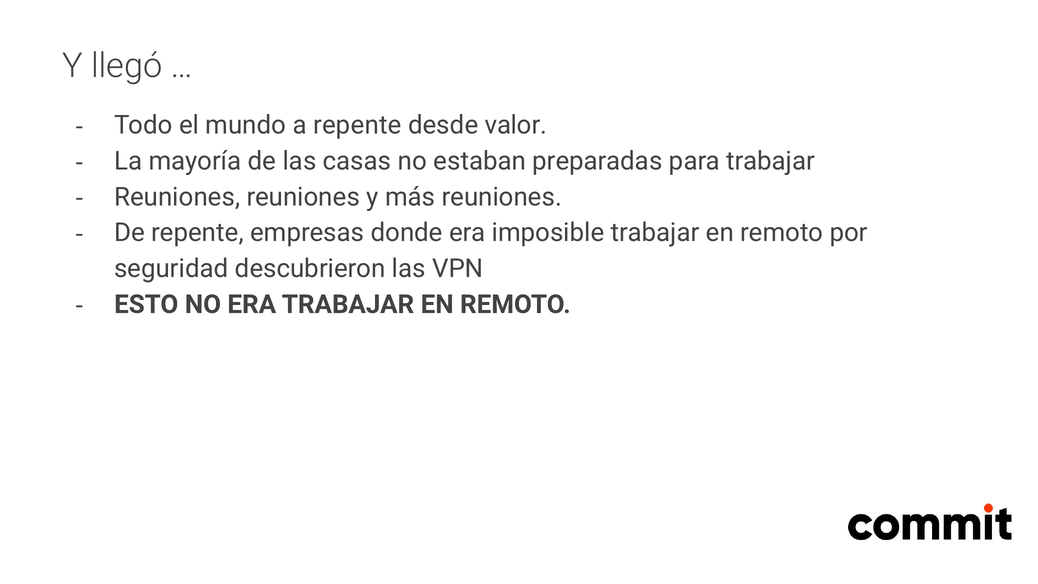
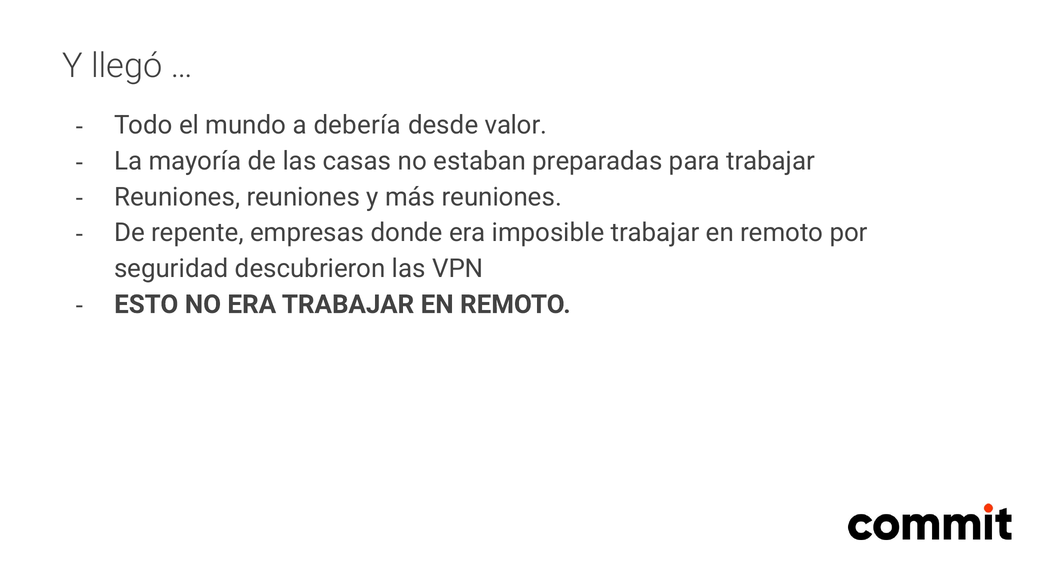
a repente: repente -> debería (357, 125)
